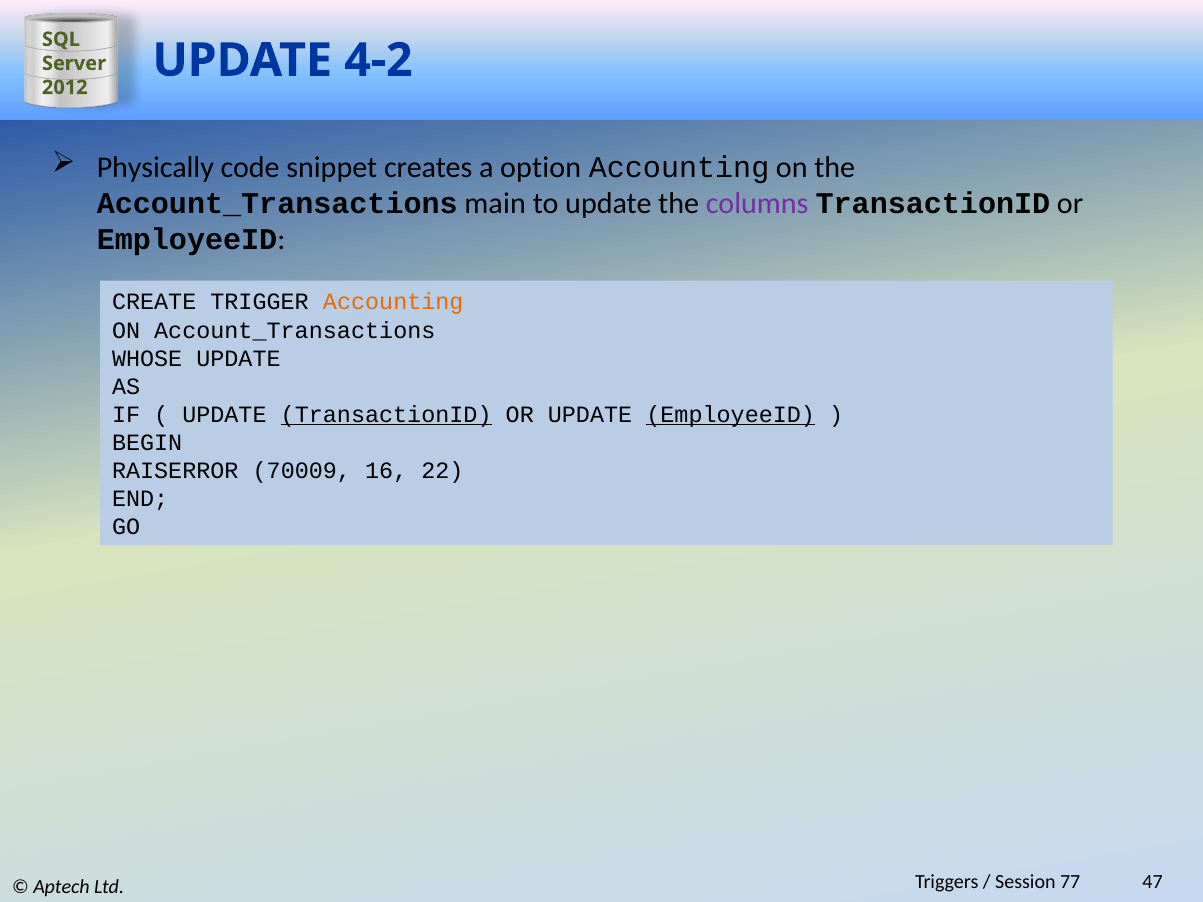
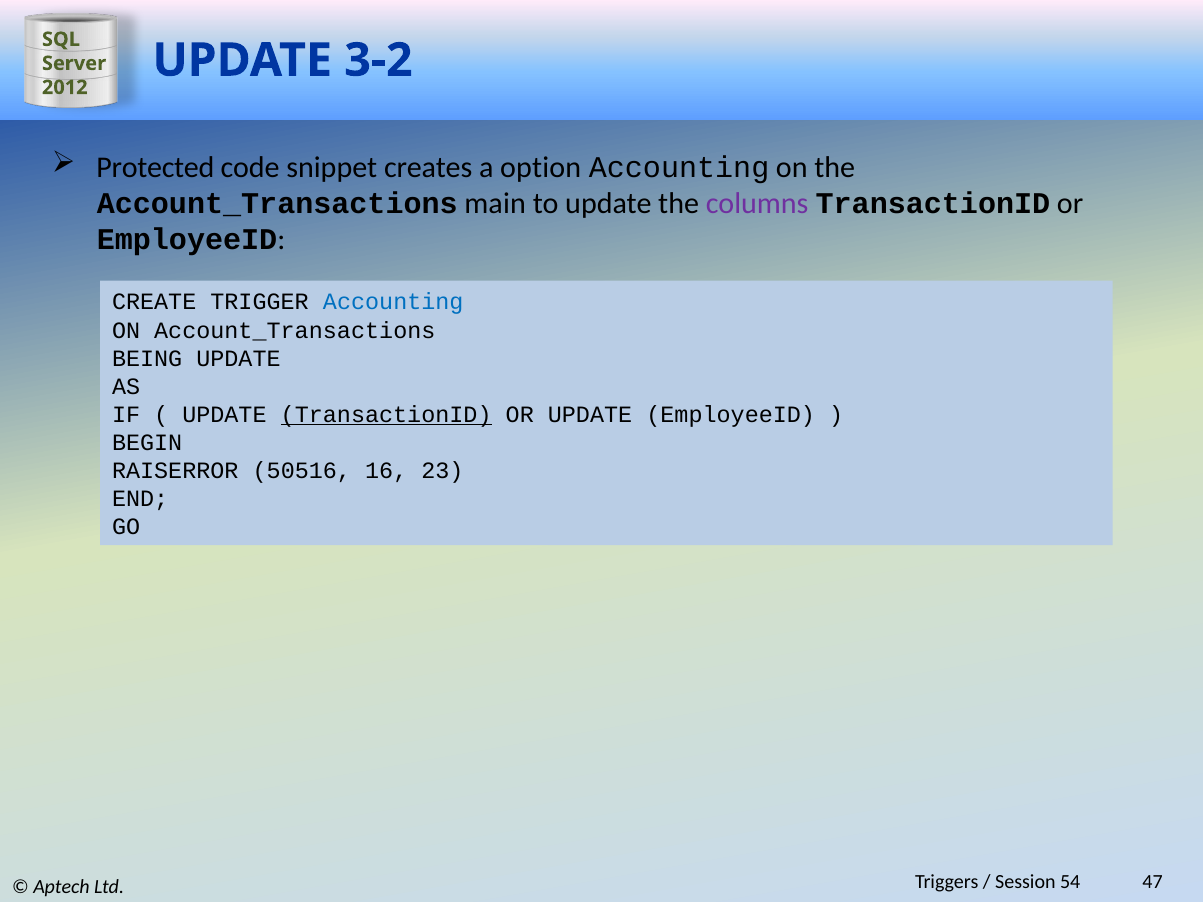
4-2: 4-2 -> 3-2 (378, 60)
Physically: Physically -> Protected (155, 168)
Accounting colour: orange -> blue (393, 302)
WHOSE: WHOSE -> BEING (147, 358)
EmployeeID underline: present -> none (731, 415)
70009: 70009 -> 50516 (302, 471)
22: 22 -> 23 (442, 471)
77: 77 -> 54 (1070, 883)
